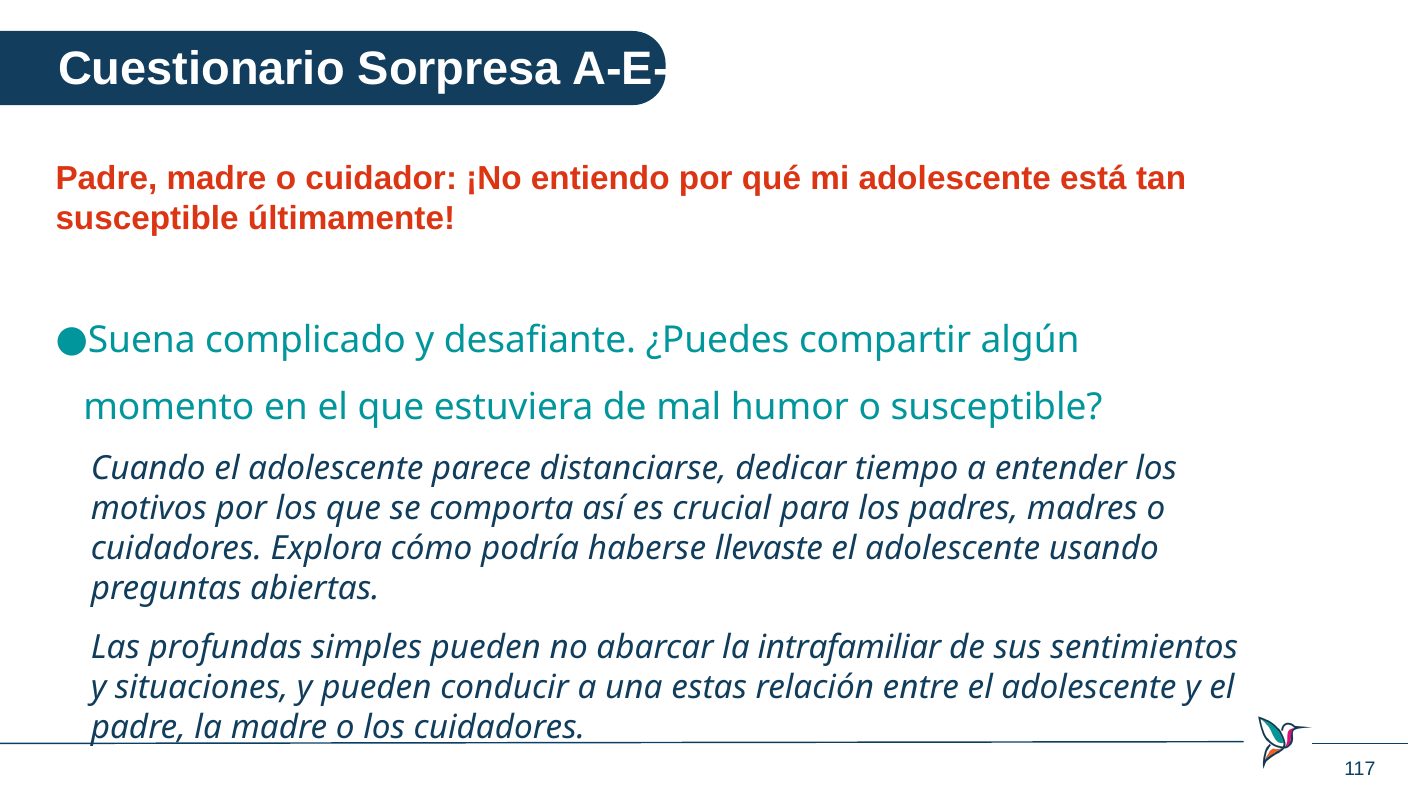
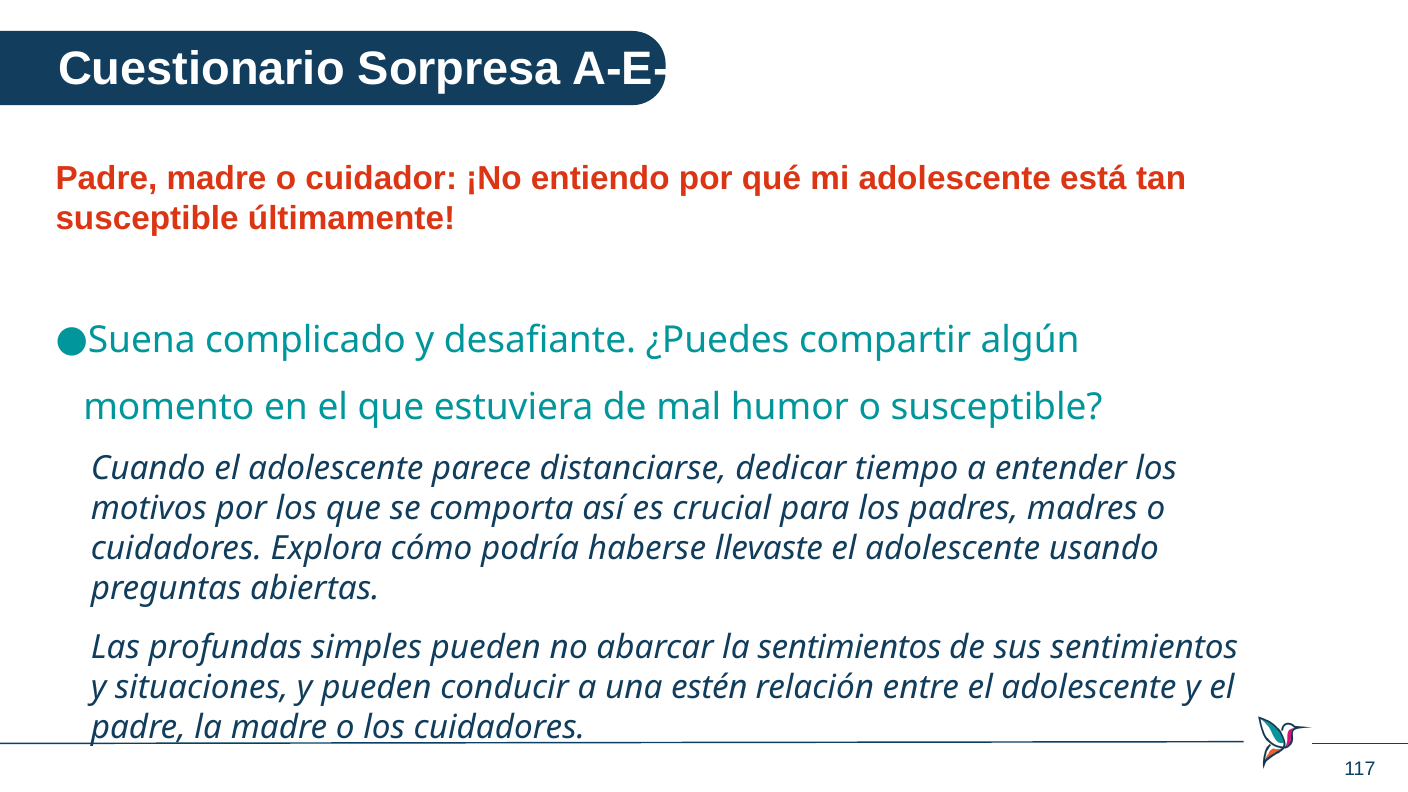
la intrafamiliar: intrafamiliar -> sentimientos (849, 648)
estas: estas -> estén (709, 687)
